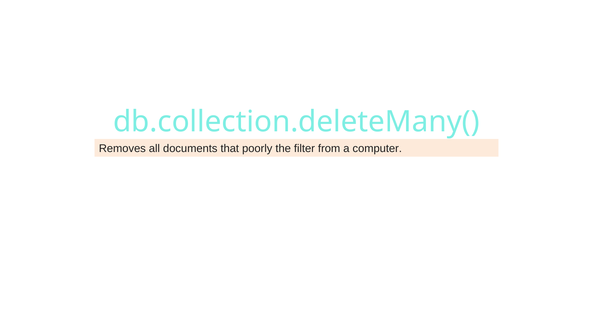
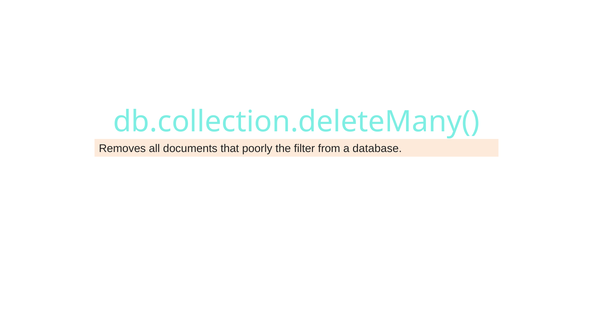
computer: computer -> database (377, 149)
